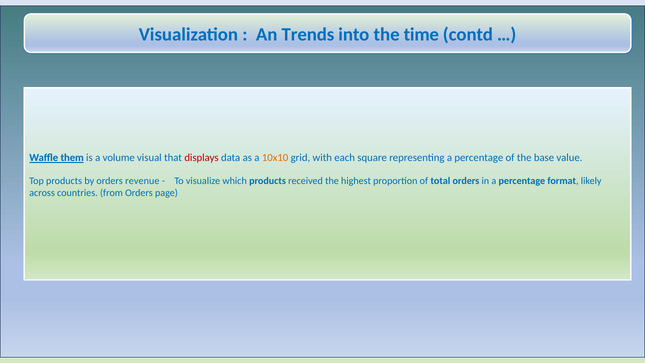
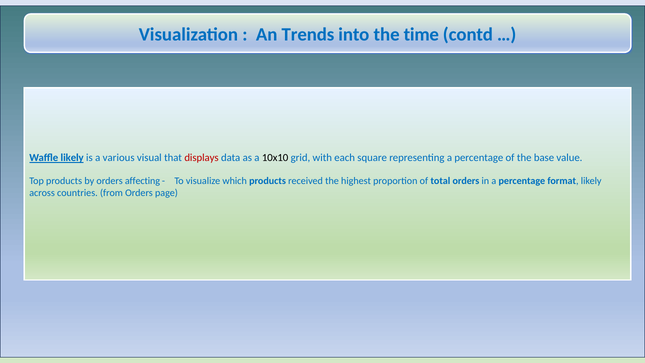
Waffle them: them -> likely (72, 158)
volume: volume -> various (119, 158)
10x10 colour: orange -> black (275, 158)
revenue: revenue -> affecting (142, 181)
